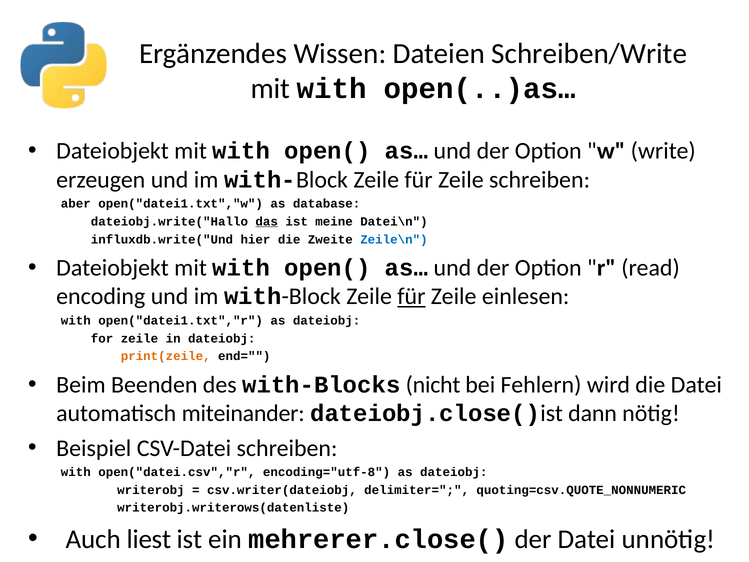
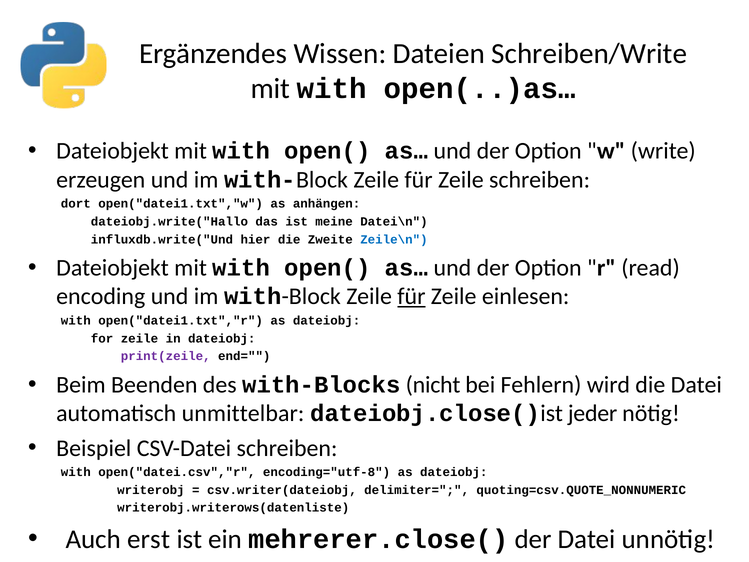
aber: aber -> dort (76, 203)
database: database -> anhängen (327, 203)
das underline: present -> none (267, 221)
print(zeile colour: orange -> purple (166, 356)
miteinander: miteinander -> unmittelbar (243, 413)
dann: dann -> jeder (593, 413)
liest: liest -> erst (149, 539)
